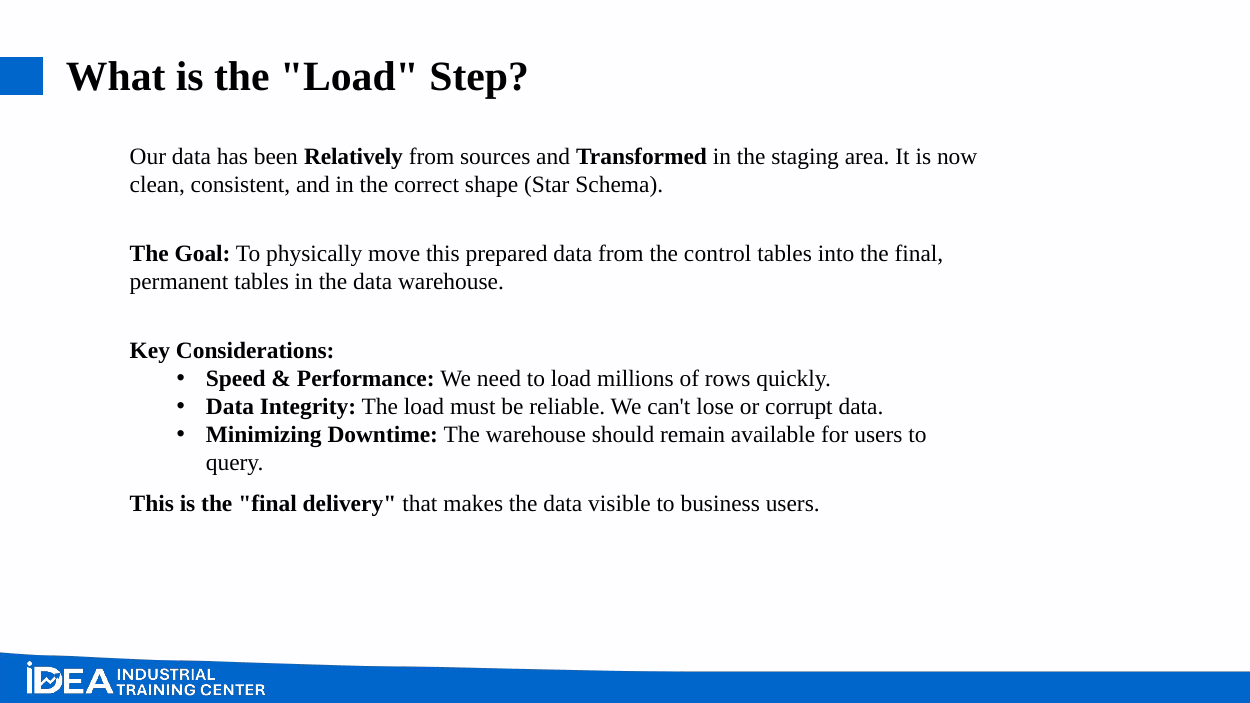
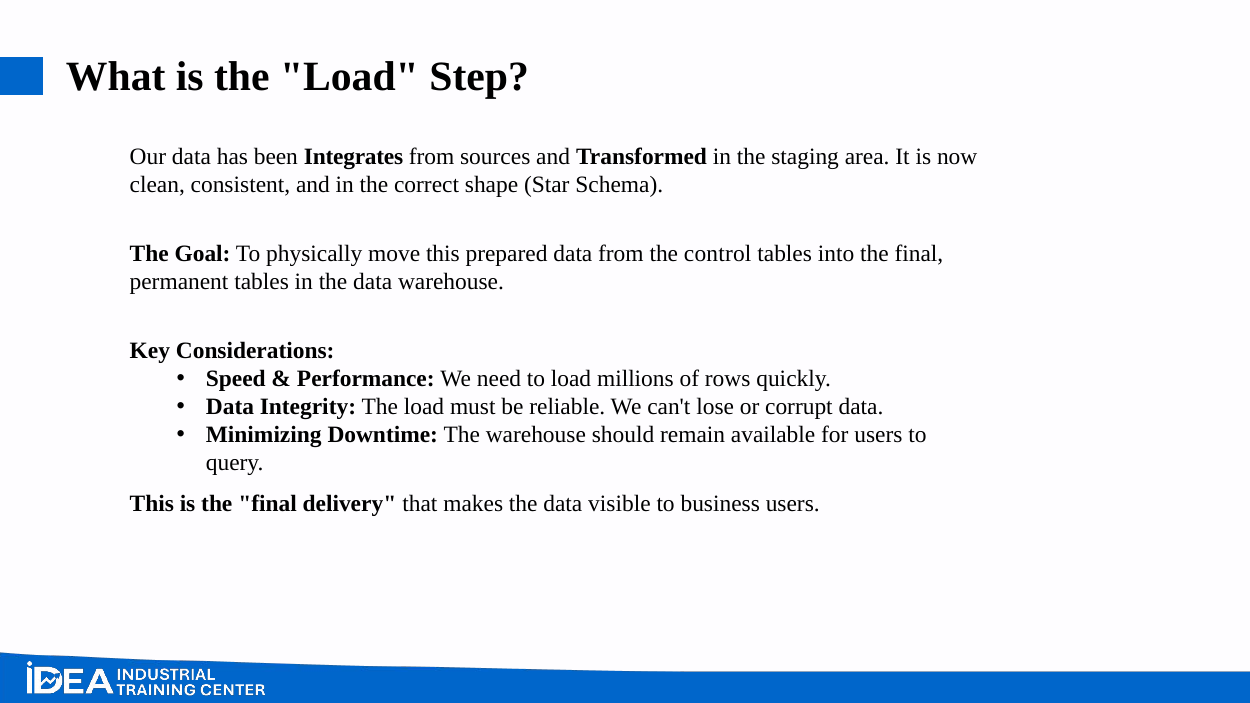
Relatively: Relatively -> Integrates (354, 157)
